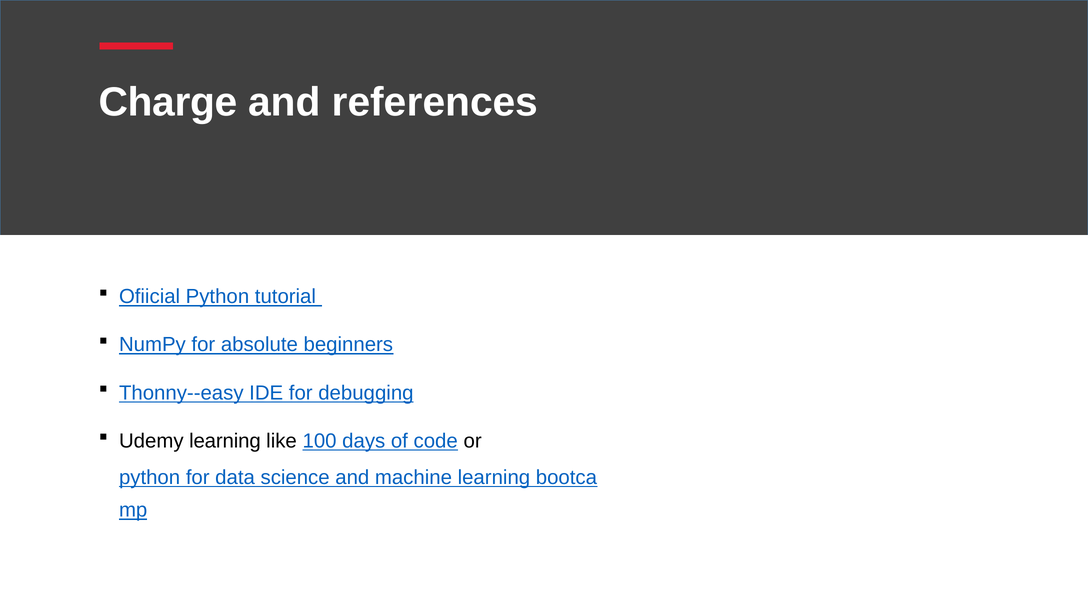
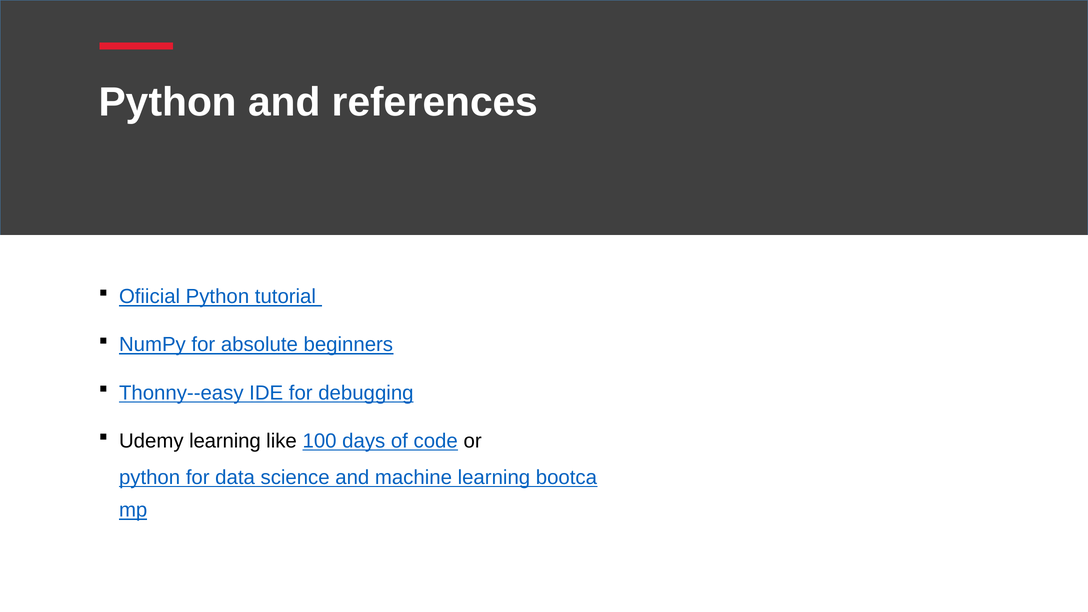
Charge: Charge -> Python (168, 102)
